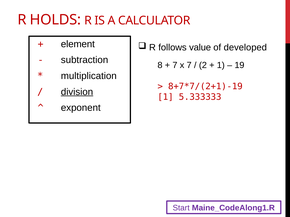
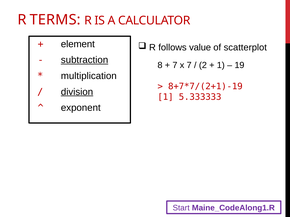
HOLDS: HOLDS -> TERMS (55, 20)
developed: developed -> scatterplot (245, 48)
subtraction underline: none -> present (85, 60)
